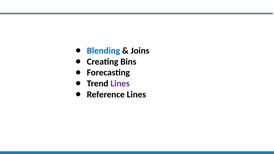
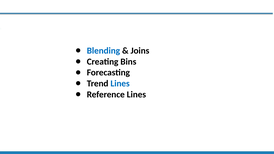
Lines colour: purple -> blue (120, 84)
